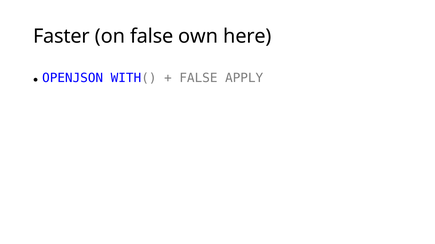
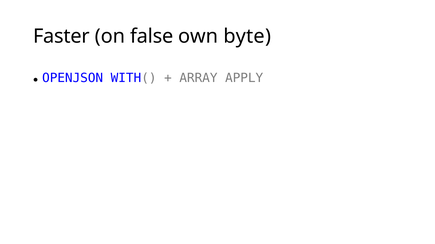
here: here -> byte (247, 37)
FALSE: FALSE -> ARRAY (198, 78)
